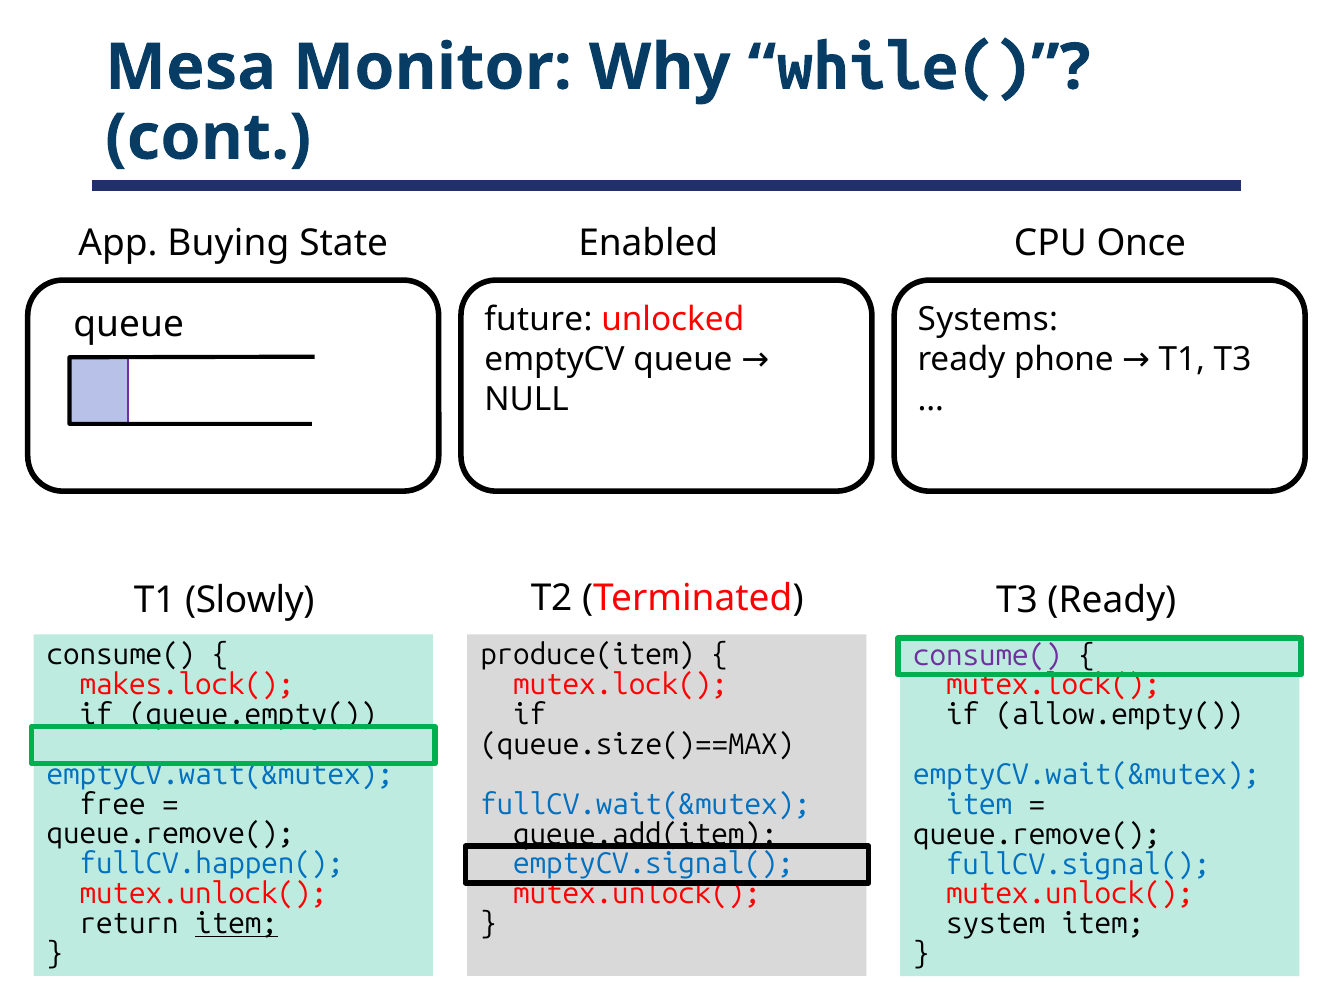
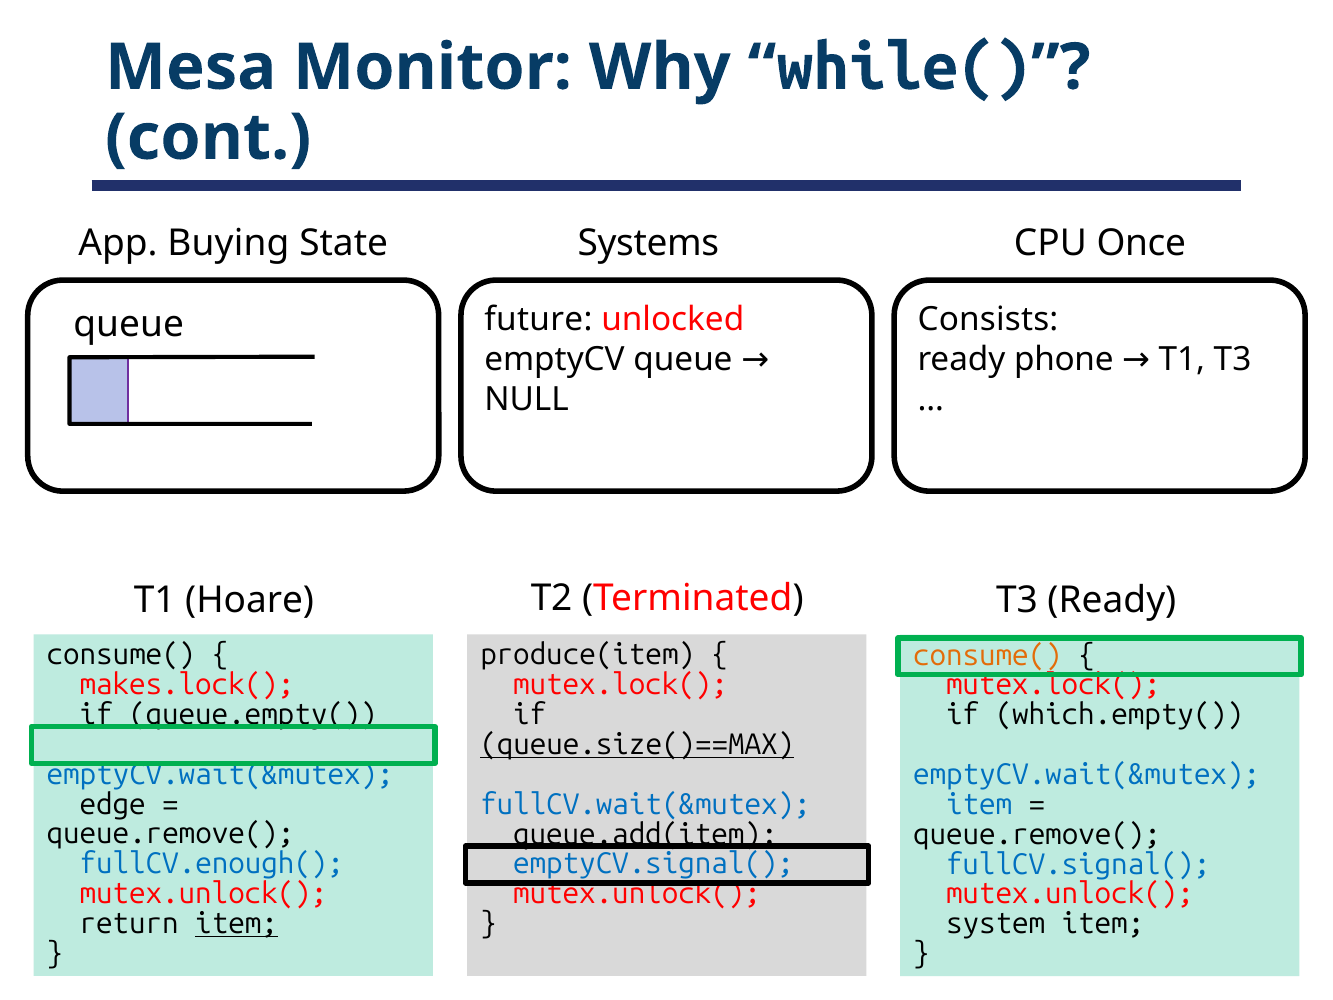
Enabled: Enabled -> Systems (648, 243)
Systems: Systems -> Consists (988, 319)
Slowly: Slowly -> Hoare (250, 600)
consume( colour: purple -> orange (987, 655)
allow.empty(: allow.empty( -> which.empty( (1120, 715)
queue.size()==MAX underline: none -> present (637, 744)
free: free -> edge (113, 804)
fullCV.happen(: fullCV.happen( -> fullCV.enough( (212, 864)
